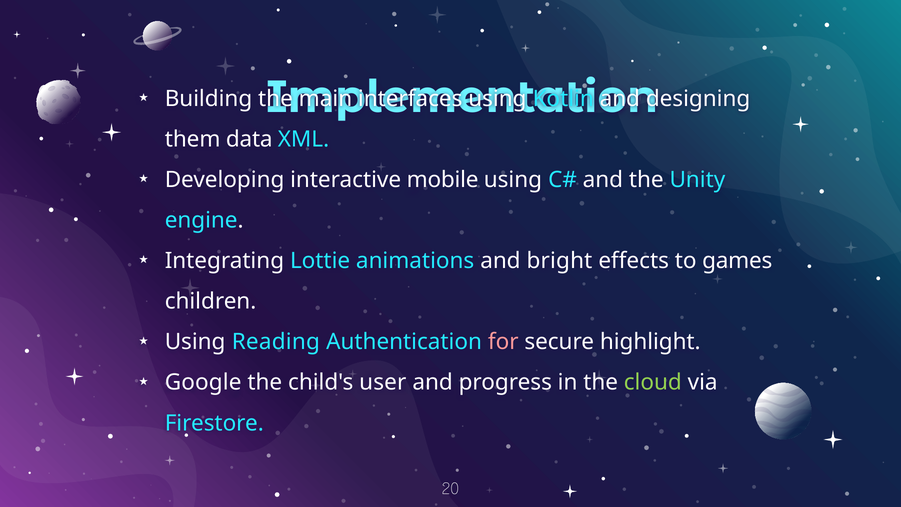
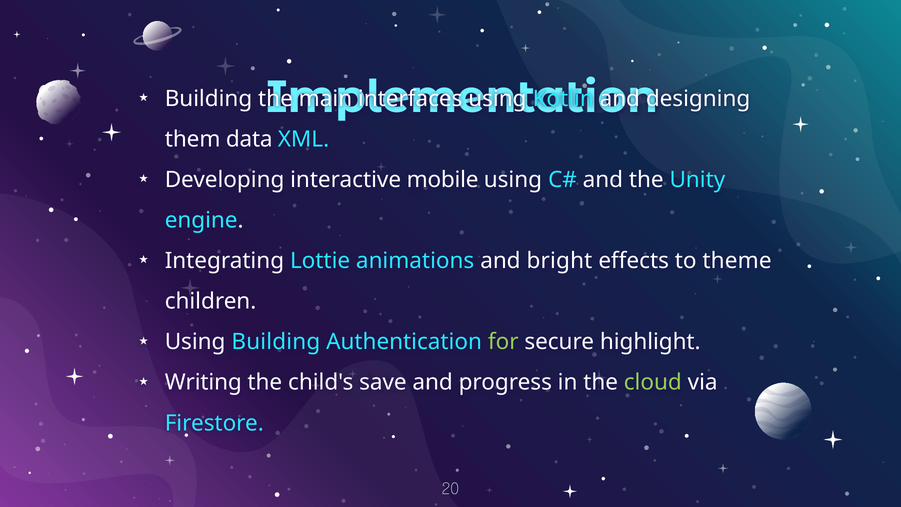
games: games -> theme (737, 261)
Using Reading: Reading -> Building (276, 342)
for colour: pink -> light green (503, 342)
Google: Google -> Writing (203, 382)
user: user -> save (383, 382)
